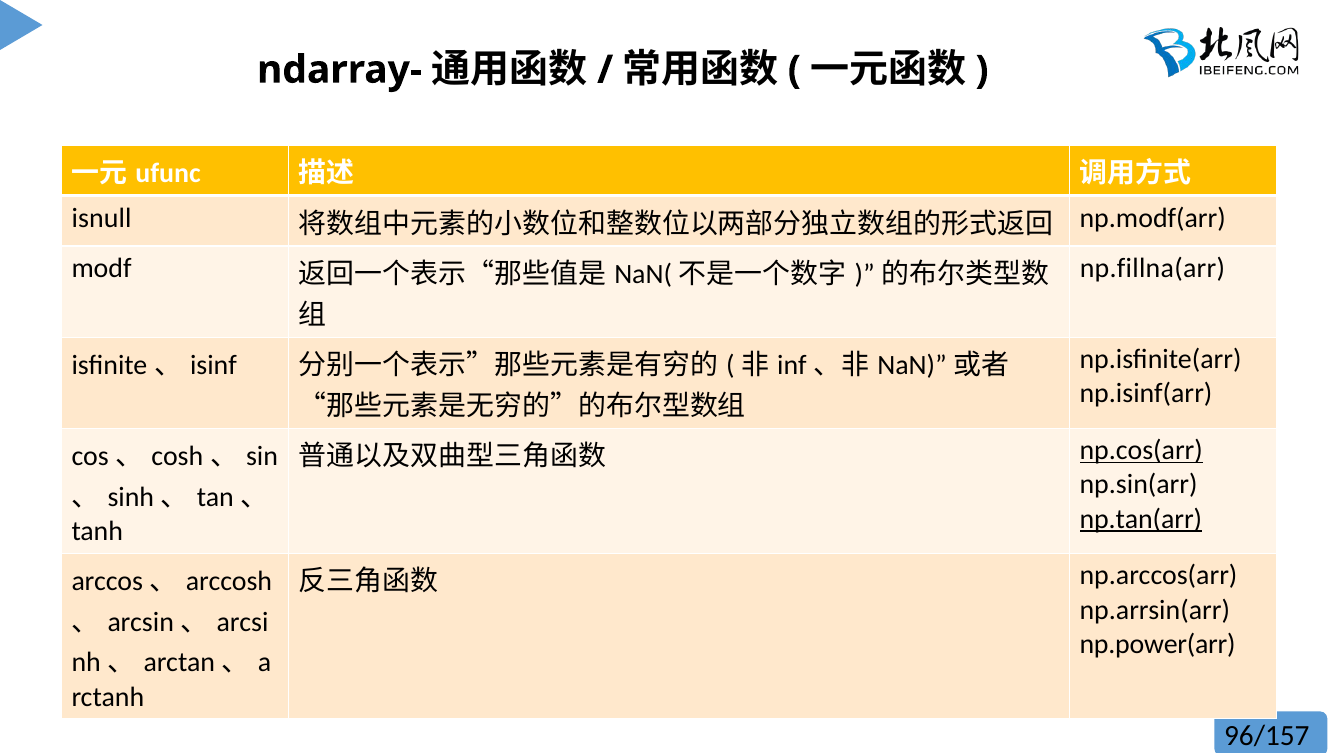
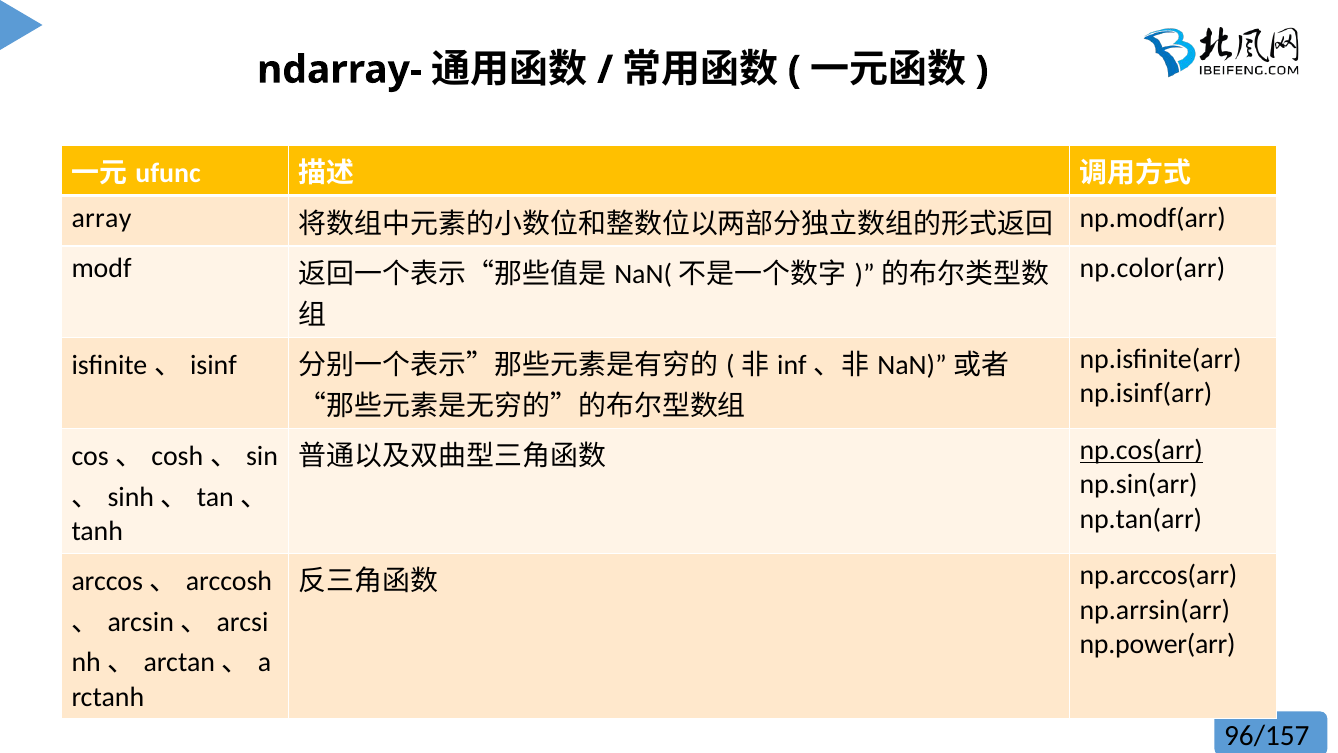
isnull: isnull -> array (101, 218)
np.fillna(arr: np.fillna(arr -> np.color(arr (1152, 268)
np.tan(arr underline: present -> none (1141, 519)
